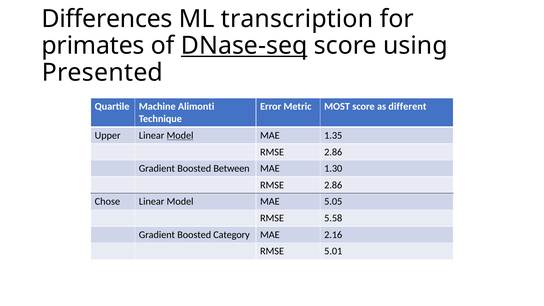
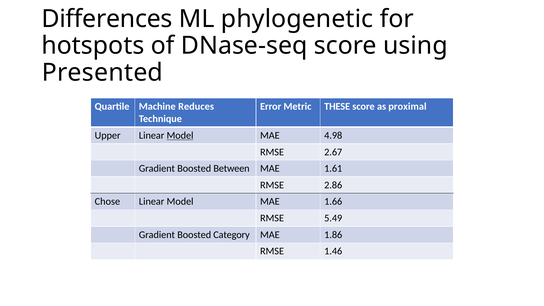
transcription: transcription -> phylogenetic (297, 19)
primates: primates -> hotspots (93, 46)
DNase-seq underline: present -> none (244, 46)
Alimonti: Alimonti -> Reduces (196, 106)
MOST: MOST -> THESE (337, 106)
different: different -> proximal (407, 106)
1.35: 1.35 -> 4.98 (333, 135)
2.86: 2.86 -> 2.67 (333, 152)
1.30: 1.30 -> 1.61 (333, 169)
5.05: 5.05 -> 1.66 (333, 202)
5.58: 5.58 -> 5.49 (333, 218)
2.16: 2.16 -> 1.86 (333, 235)
5.01: 5.01 -> 1.46 (333, 251)
